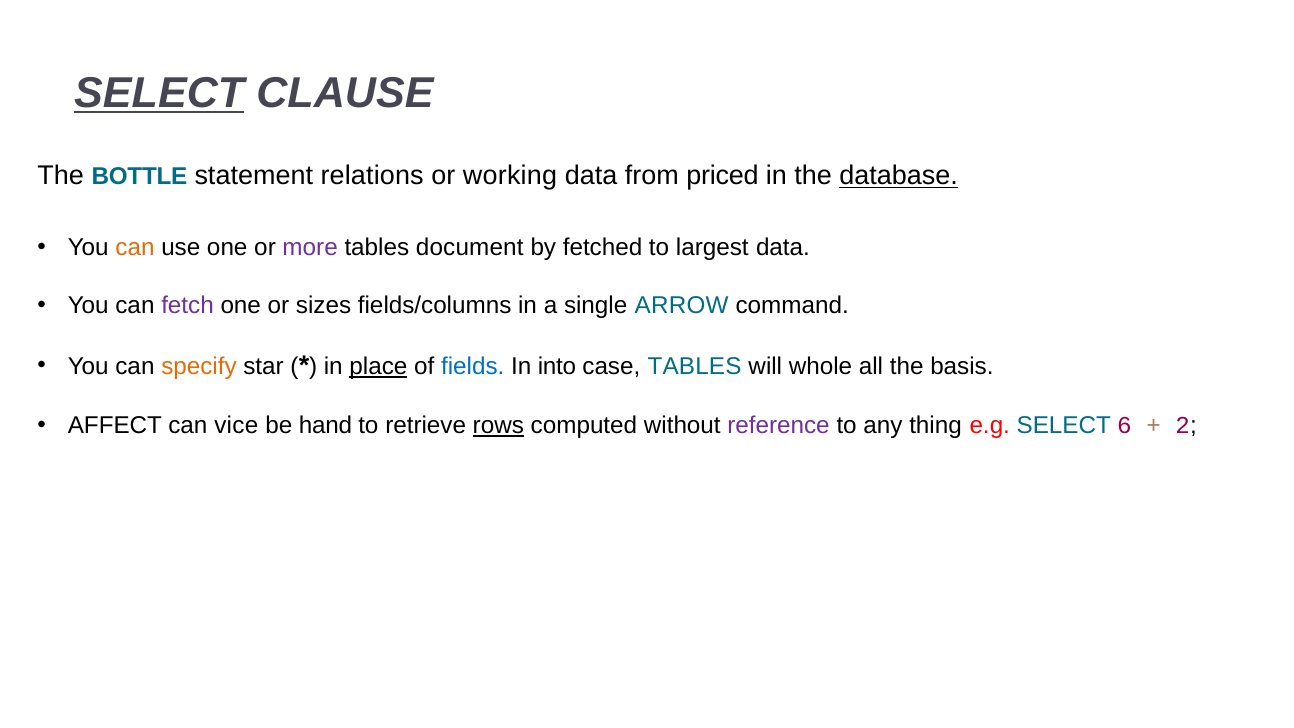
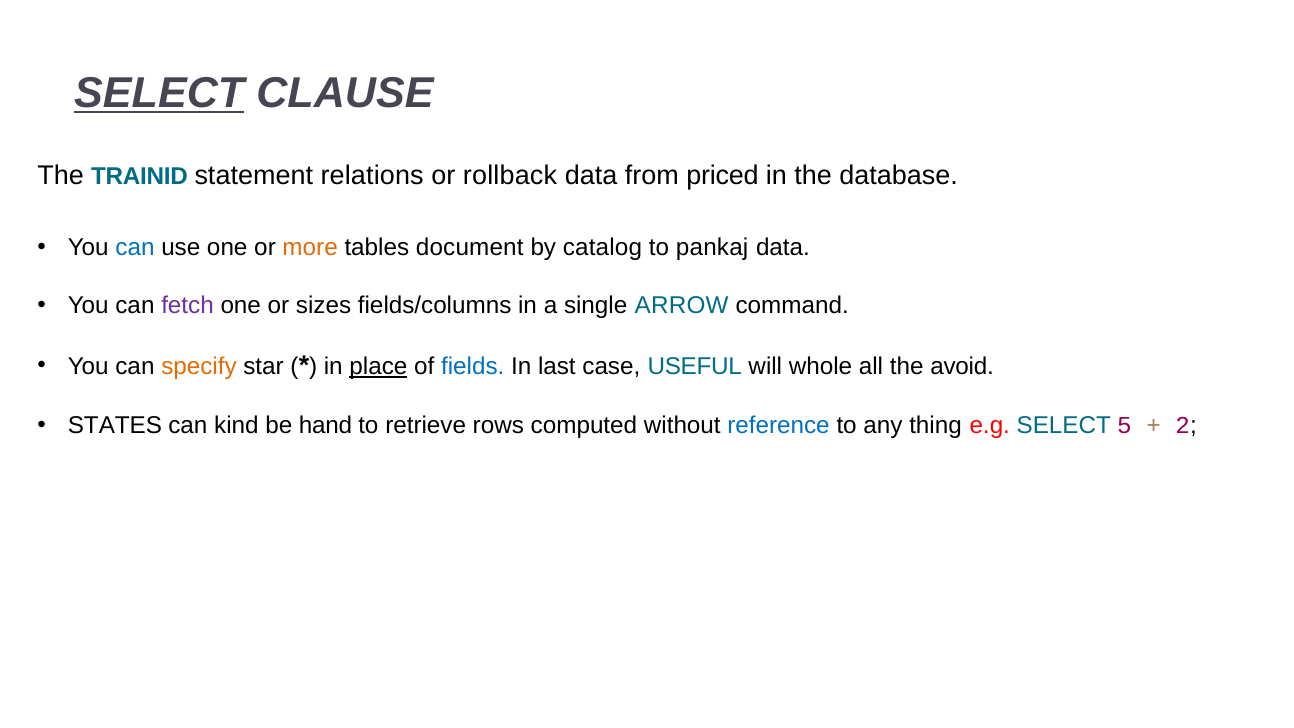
BOTTLE: BOTTLE -> TRAINID (139, 177)
working: working -> rollback (510, 176)
database underline: present -> none (899, 176)
can colour: orange -> blue (135, 247)
more colour: purple -> orange (310, 247)
fetched: fetched -> catalog (602, 247)
largest: largest -> pankaj (712, 247)
into: into -> last (557, 367)
case TABLES: TABLES -> USEFUL (695, 367)
basis: basis -> avoid (962, 367)
AFFECT: AFFECT -> STATES (115, 425)
vice: vice -> kind (236, 425)
rows underline: present -> none (498, 425)
reference colour: purple -> blue (779, 425)
6: 6 -> 5 (1125, 425)
